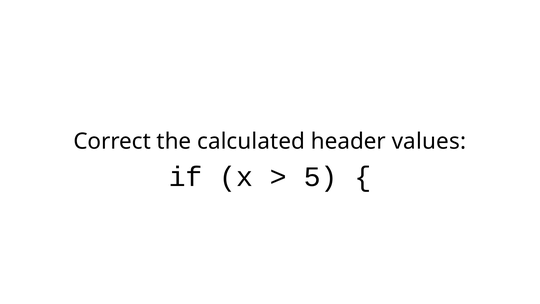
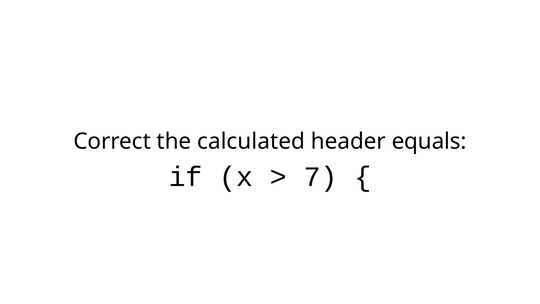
values: values -> equals (429, 141)
5: 5 -> 7 (321, 177)
